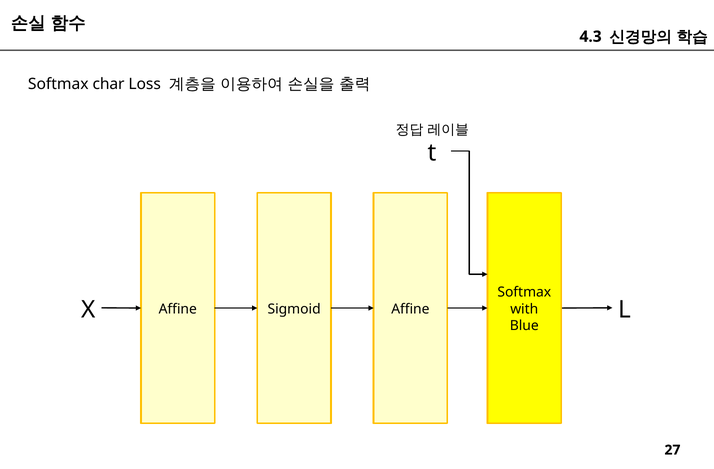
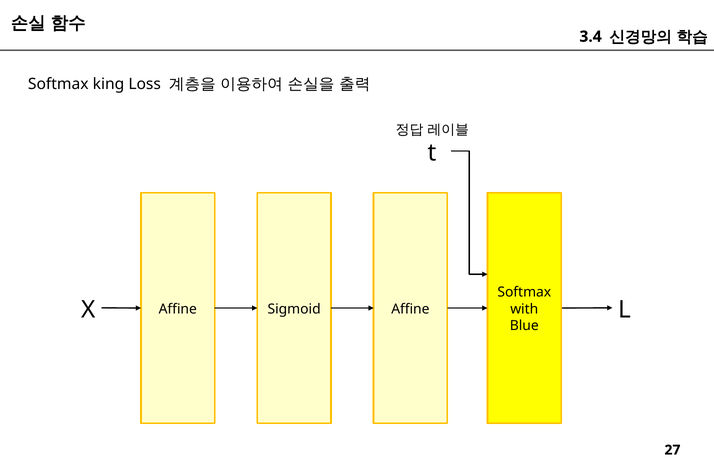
4.3: 4.3 -> 3.4 (591, 37)
char: char -> king (108, 84)
